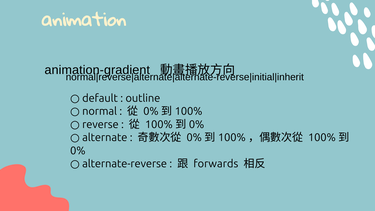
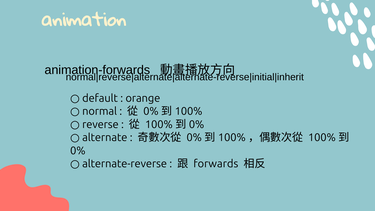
animation-gradient: animation-gradient -> animation-forwards (97, 70)
outline: outline -> orange (143, 98)
